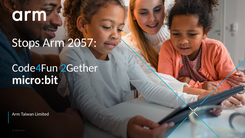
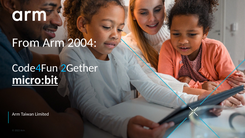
Stops: Stops -> From (26, 43)
2057: 2057 -> 2004 (82, 43)
micro:bit underline: none -> present (35, 80)
